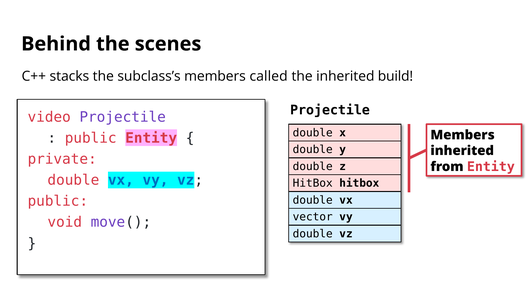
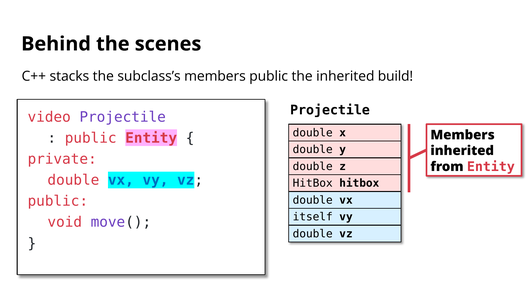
members called: called -> public (269, 76)
vector: vector -> itself (313, 217)
